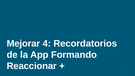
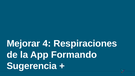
Recordatorios: Recordatorios -> Respiraciones (85, 43)
Reaccionar: Reaccionar -> Sugerencia (32, 66)
